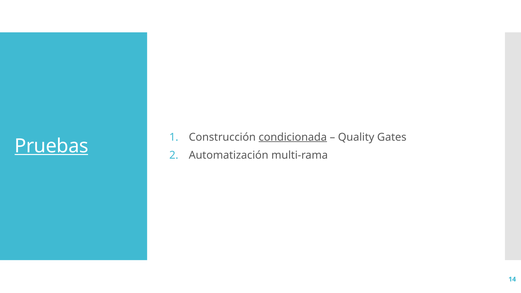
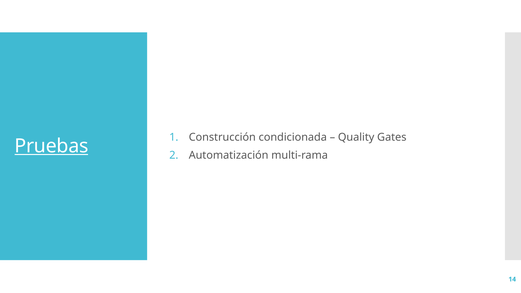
condicionada underline: present -> none (293, 137)
